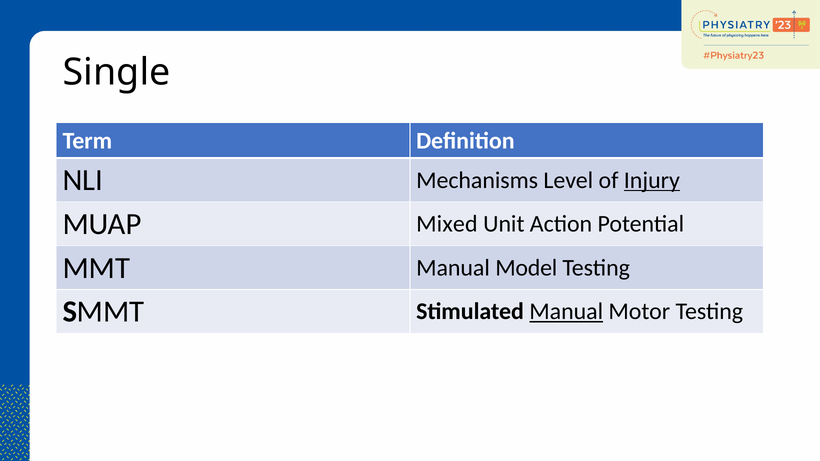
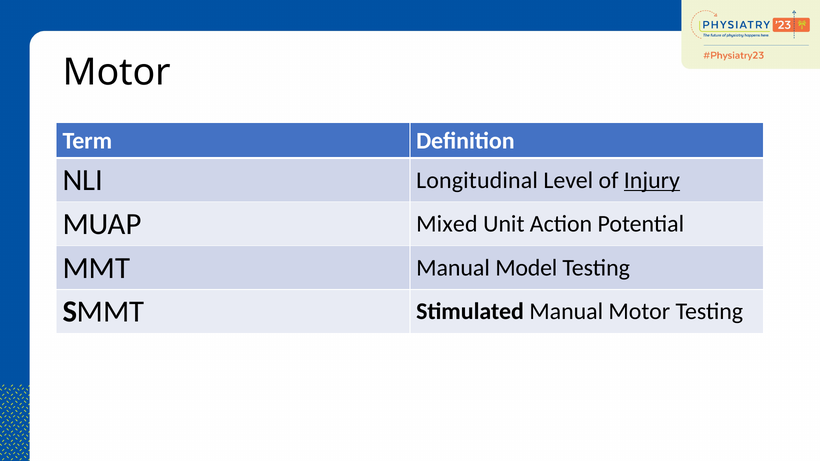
Single: Single -> Motor (117, 73)
Mechanisms: Mechanisms -> Longitudinal (477, 180)
Manual underline: present -> none (566, 312)
